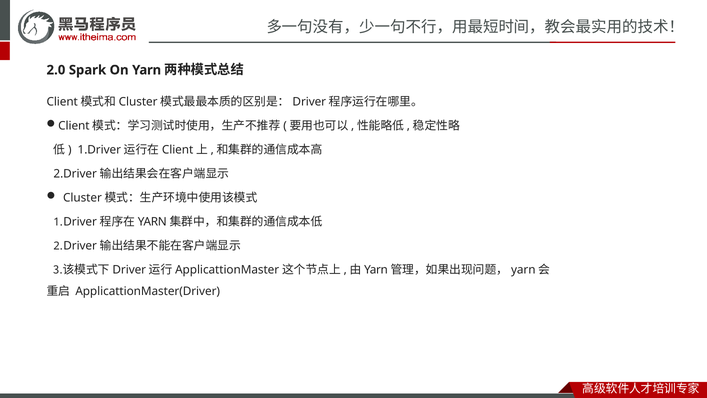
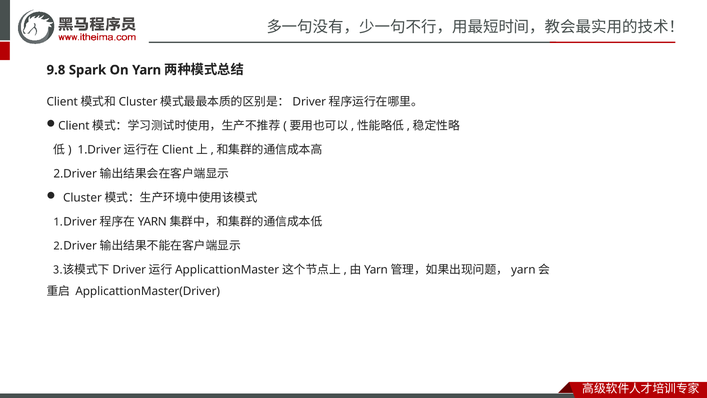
2.0: 2.0 -> 9.8 (56, 70)
